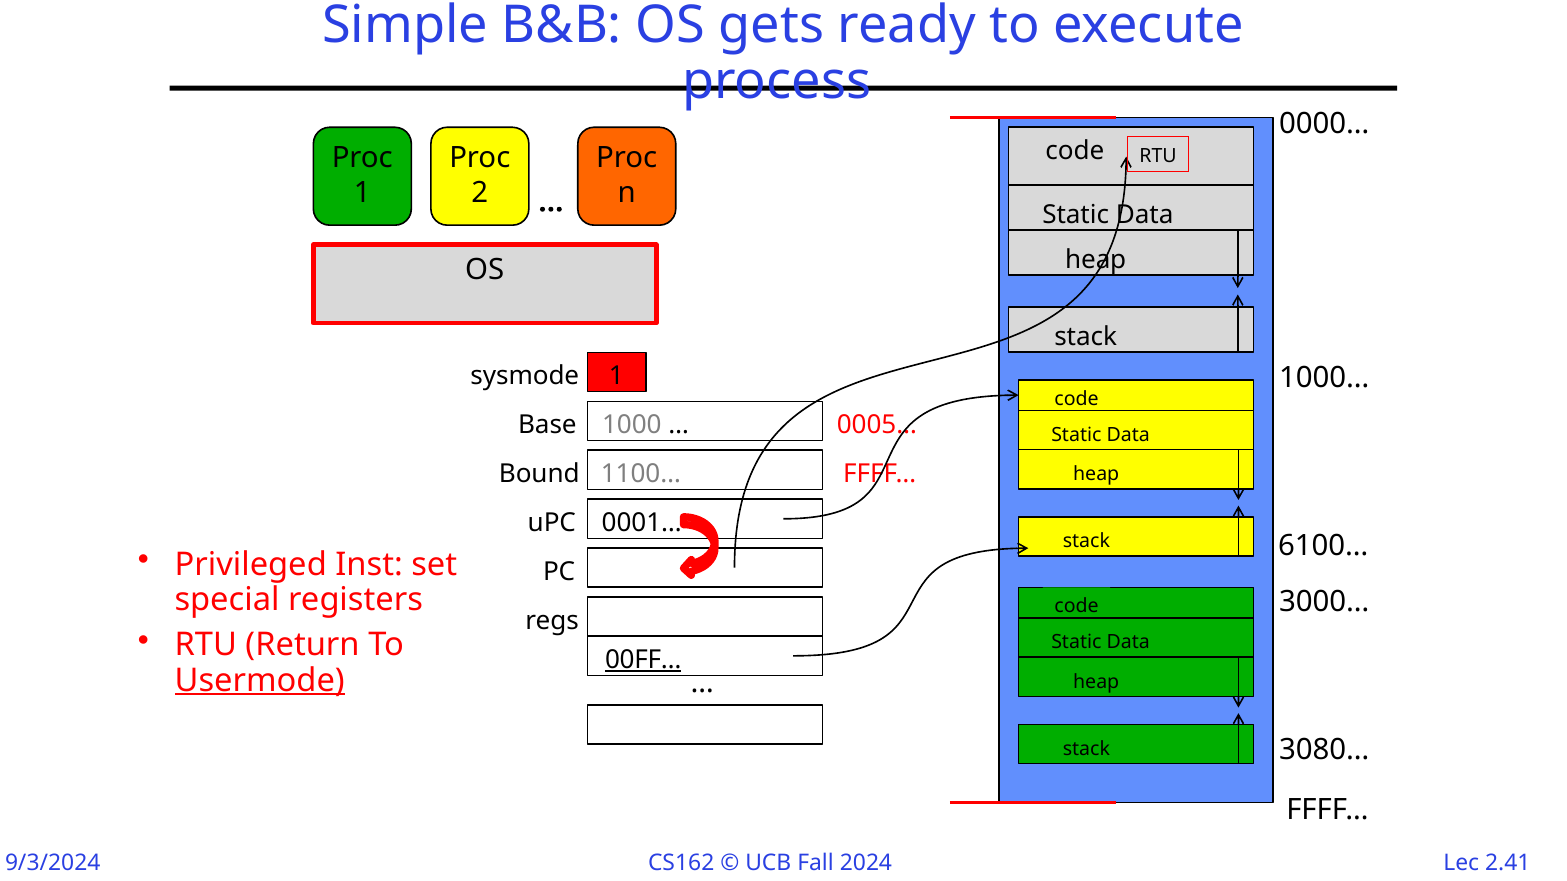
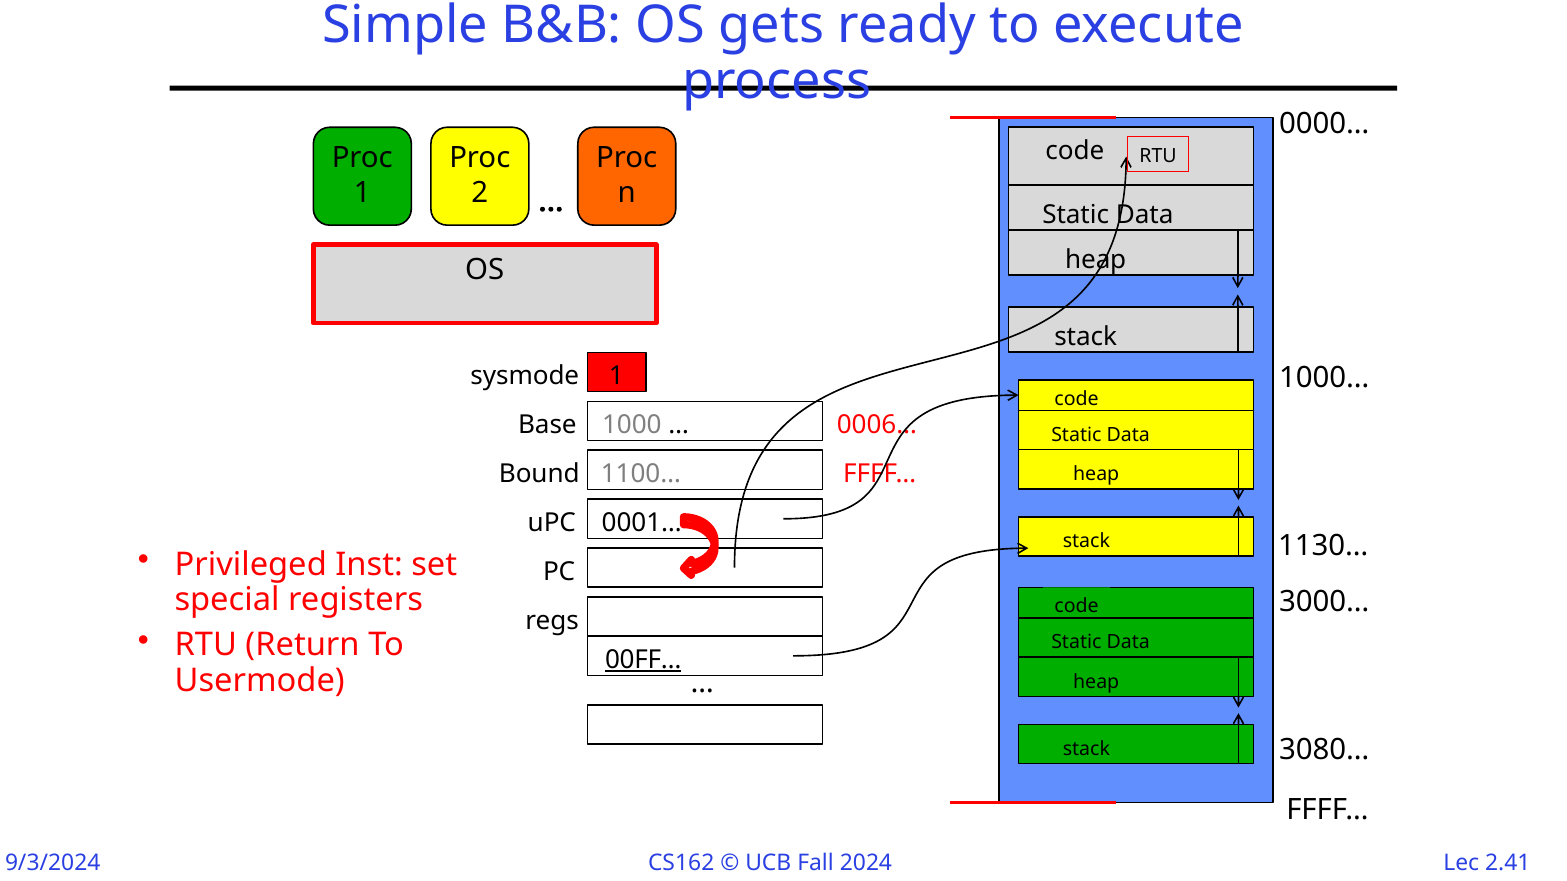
0005…: 0005… -> 0006… (877, 425)
6100…: 6100… -> 1130… (1323, 546)
Usermode underline: present -> none (260, 681)
